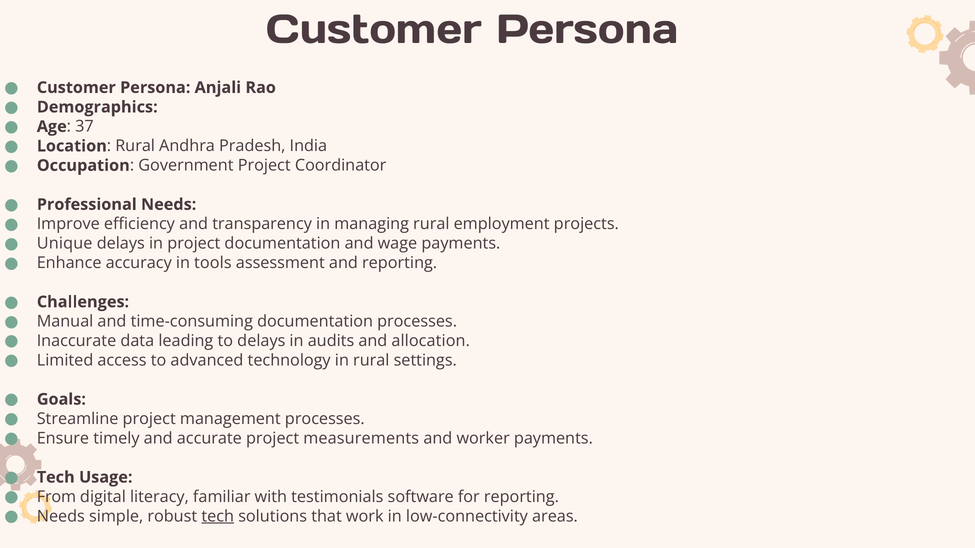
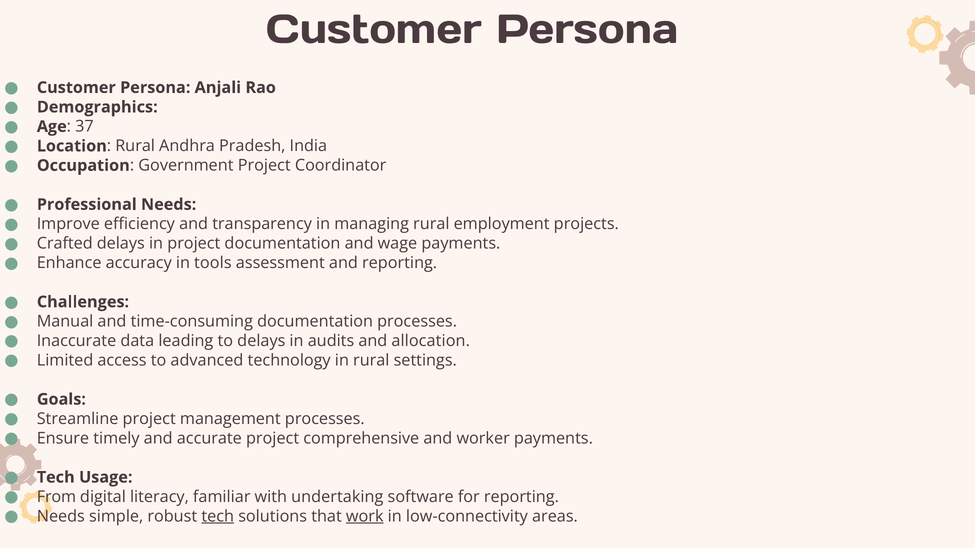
Unique: Unique -> Crafted (65, 244)
measurements: measurements -> comprehensive (361, 439)
testimonials: testimonials -> undertaking (337, 497)
work underline: none -> present (365, 517)
